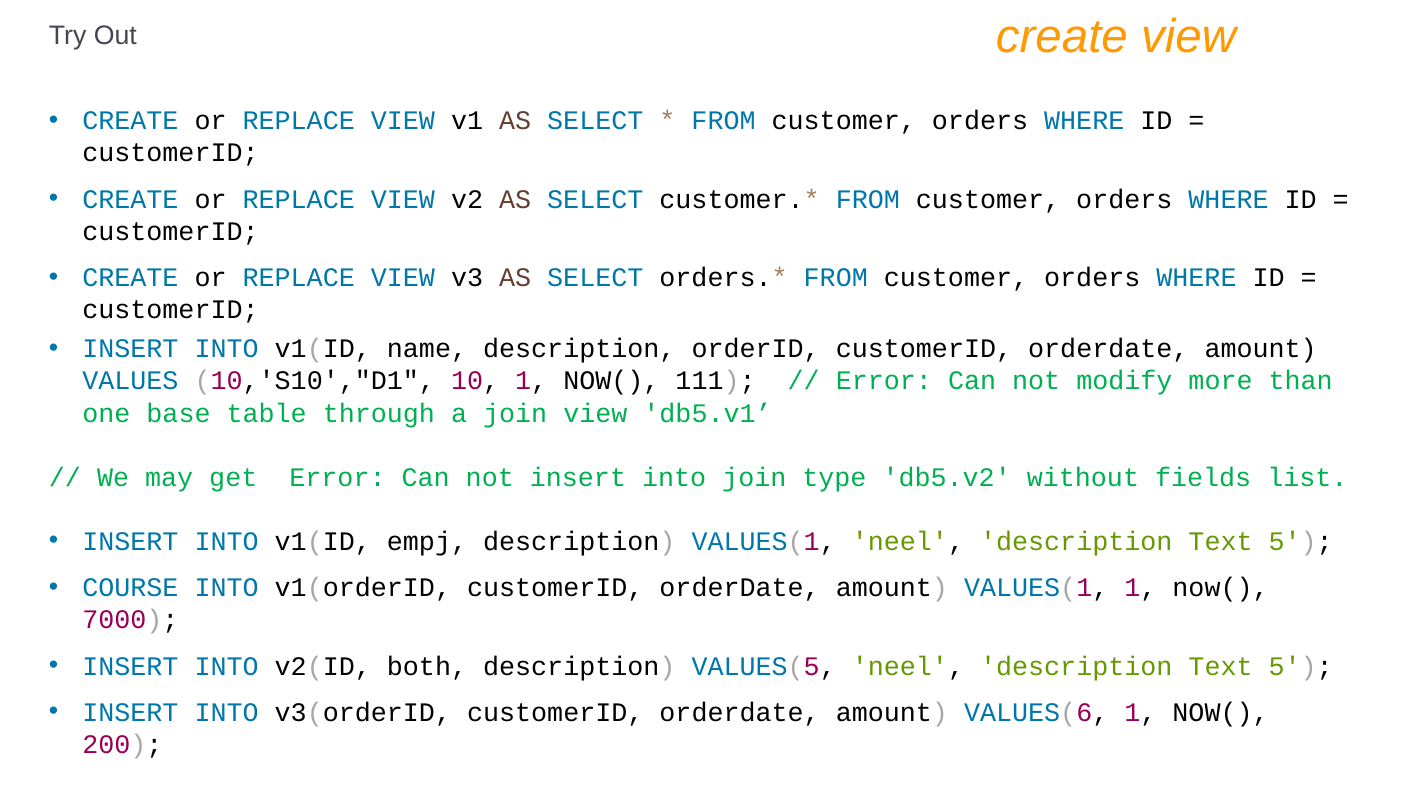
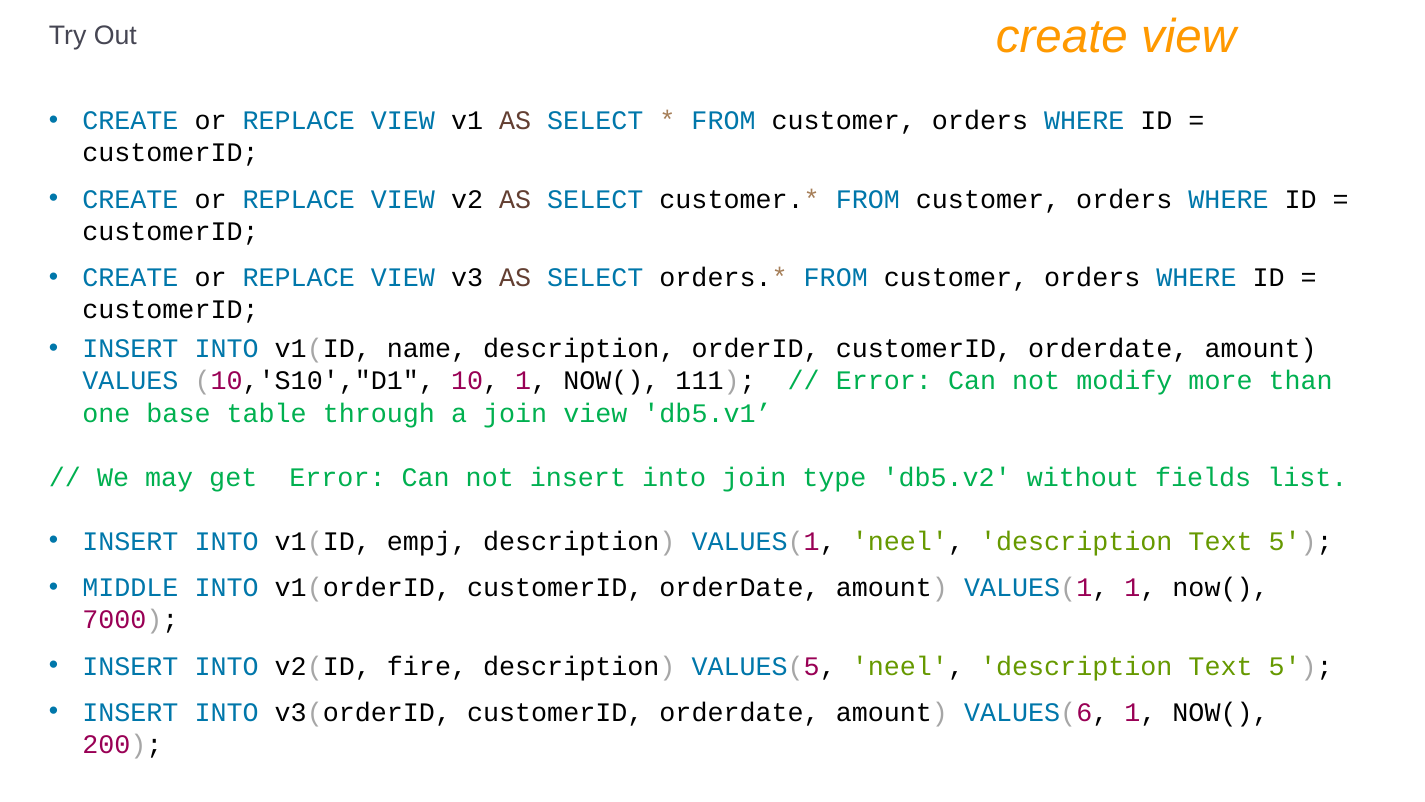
COURSE: COURSE -> MIDDLE (130, 587)
both: both -> fire (427, 666)
